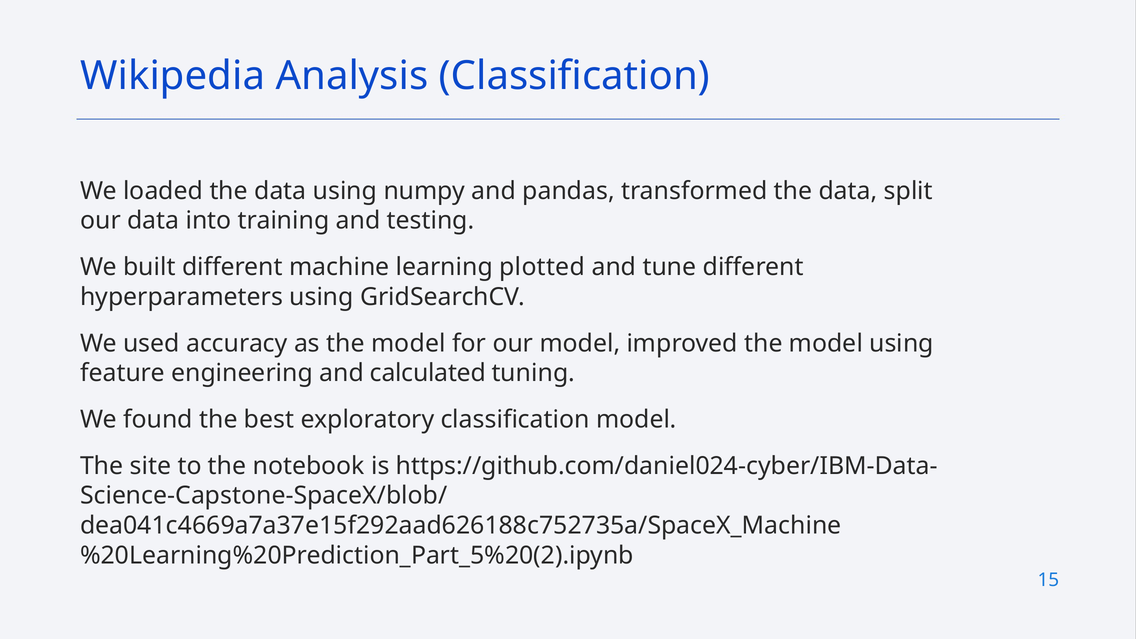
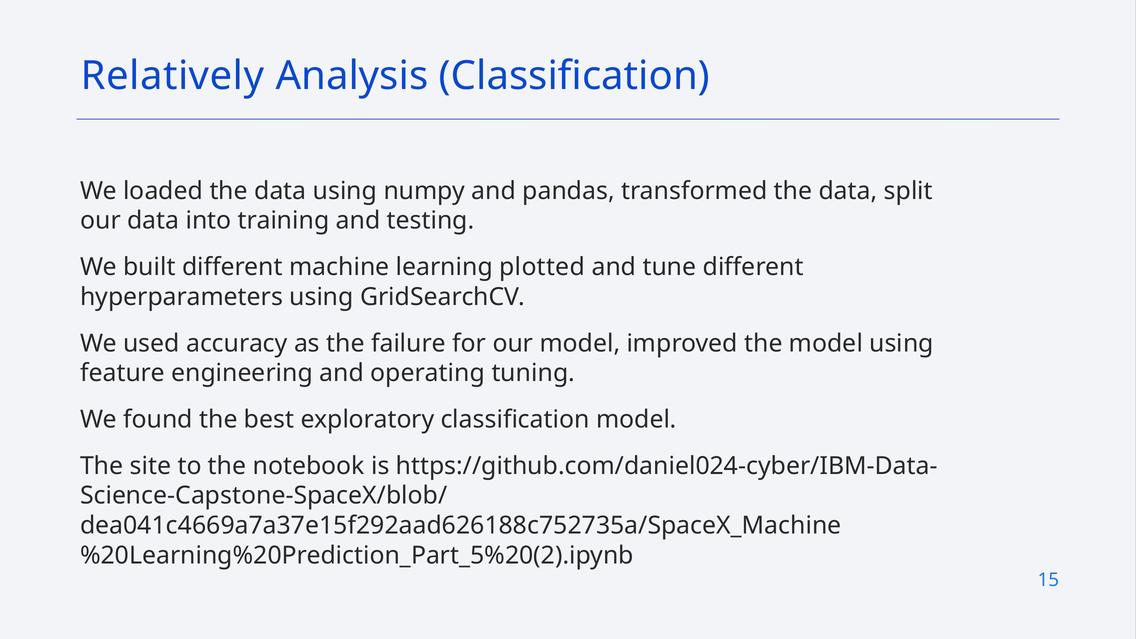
Wikipedia: Wikipedia -> Relatively (172, 76)
as the model: model -> failure (408, 343)
calculated: calculated -> operating (428, 373)
